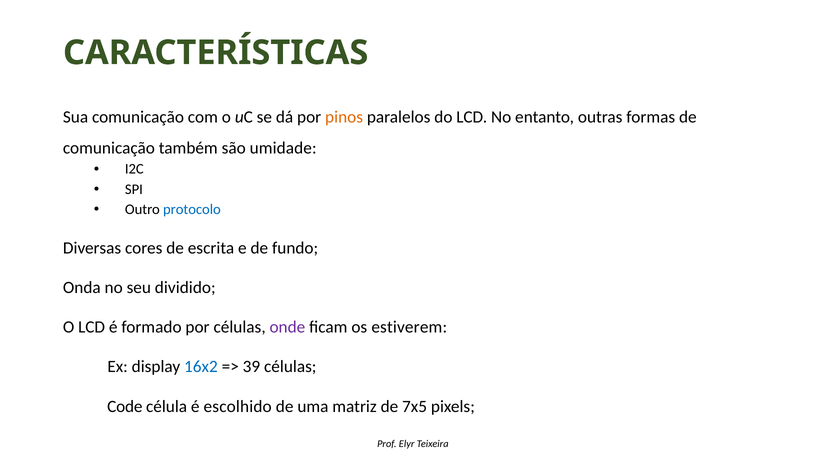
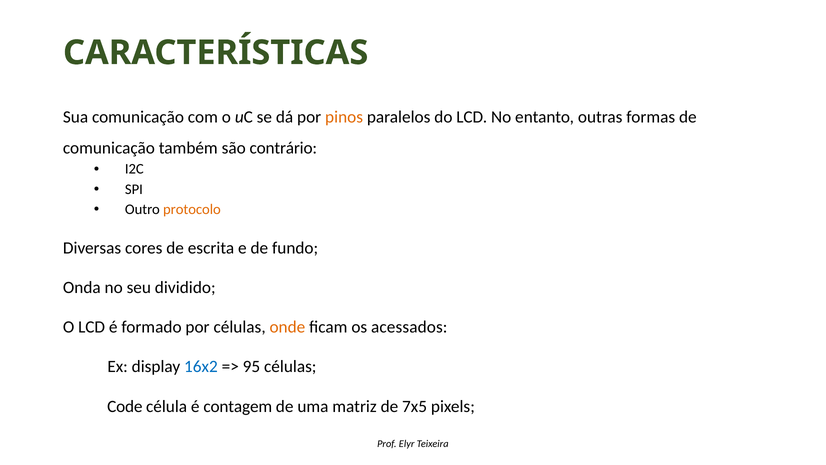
umidade: umidade -> contrário (283, 148)
protocolo colour: blue -> orange (192, 209)
onde colour: purple -> orange (287, 327)
estiverem: estiverem -> acessados (409, 327)
39: 39 -> 95 (251, 366)
escolhido: escolhido -> contagem (238, 406)
